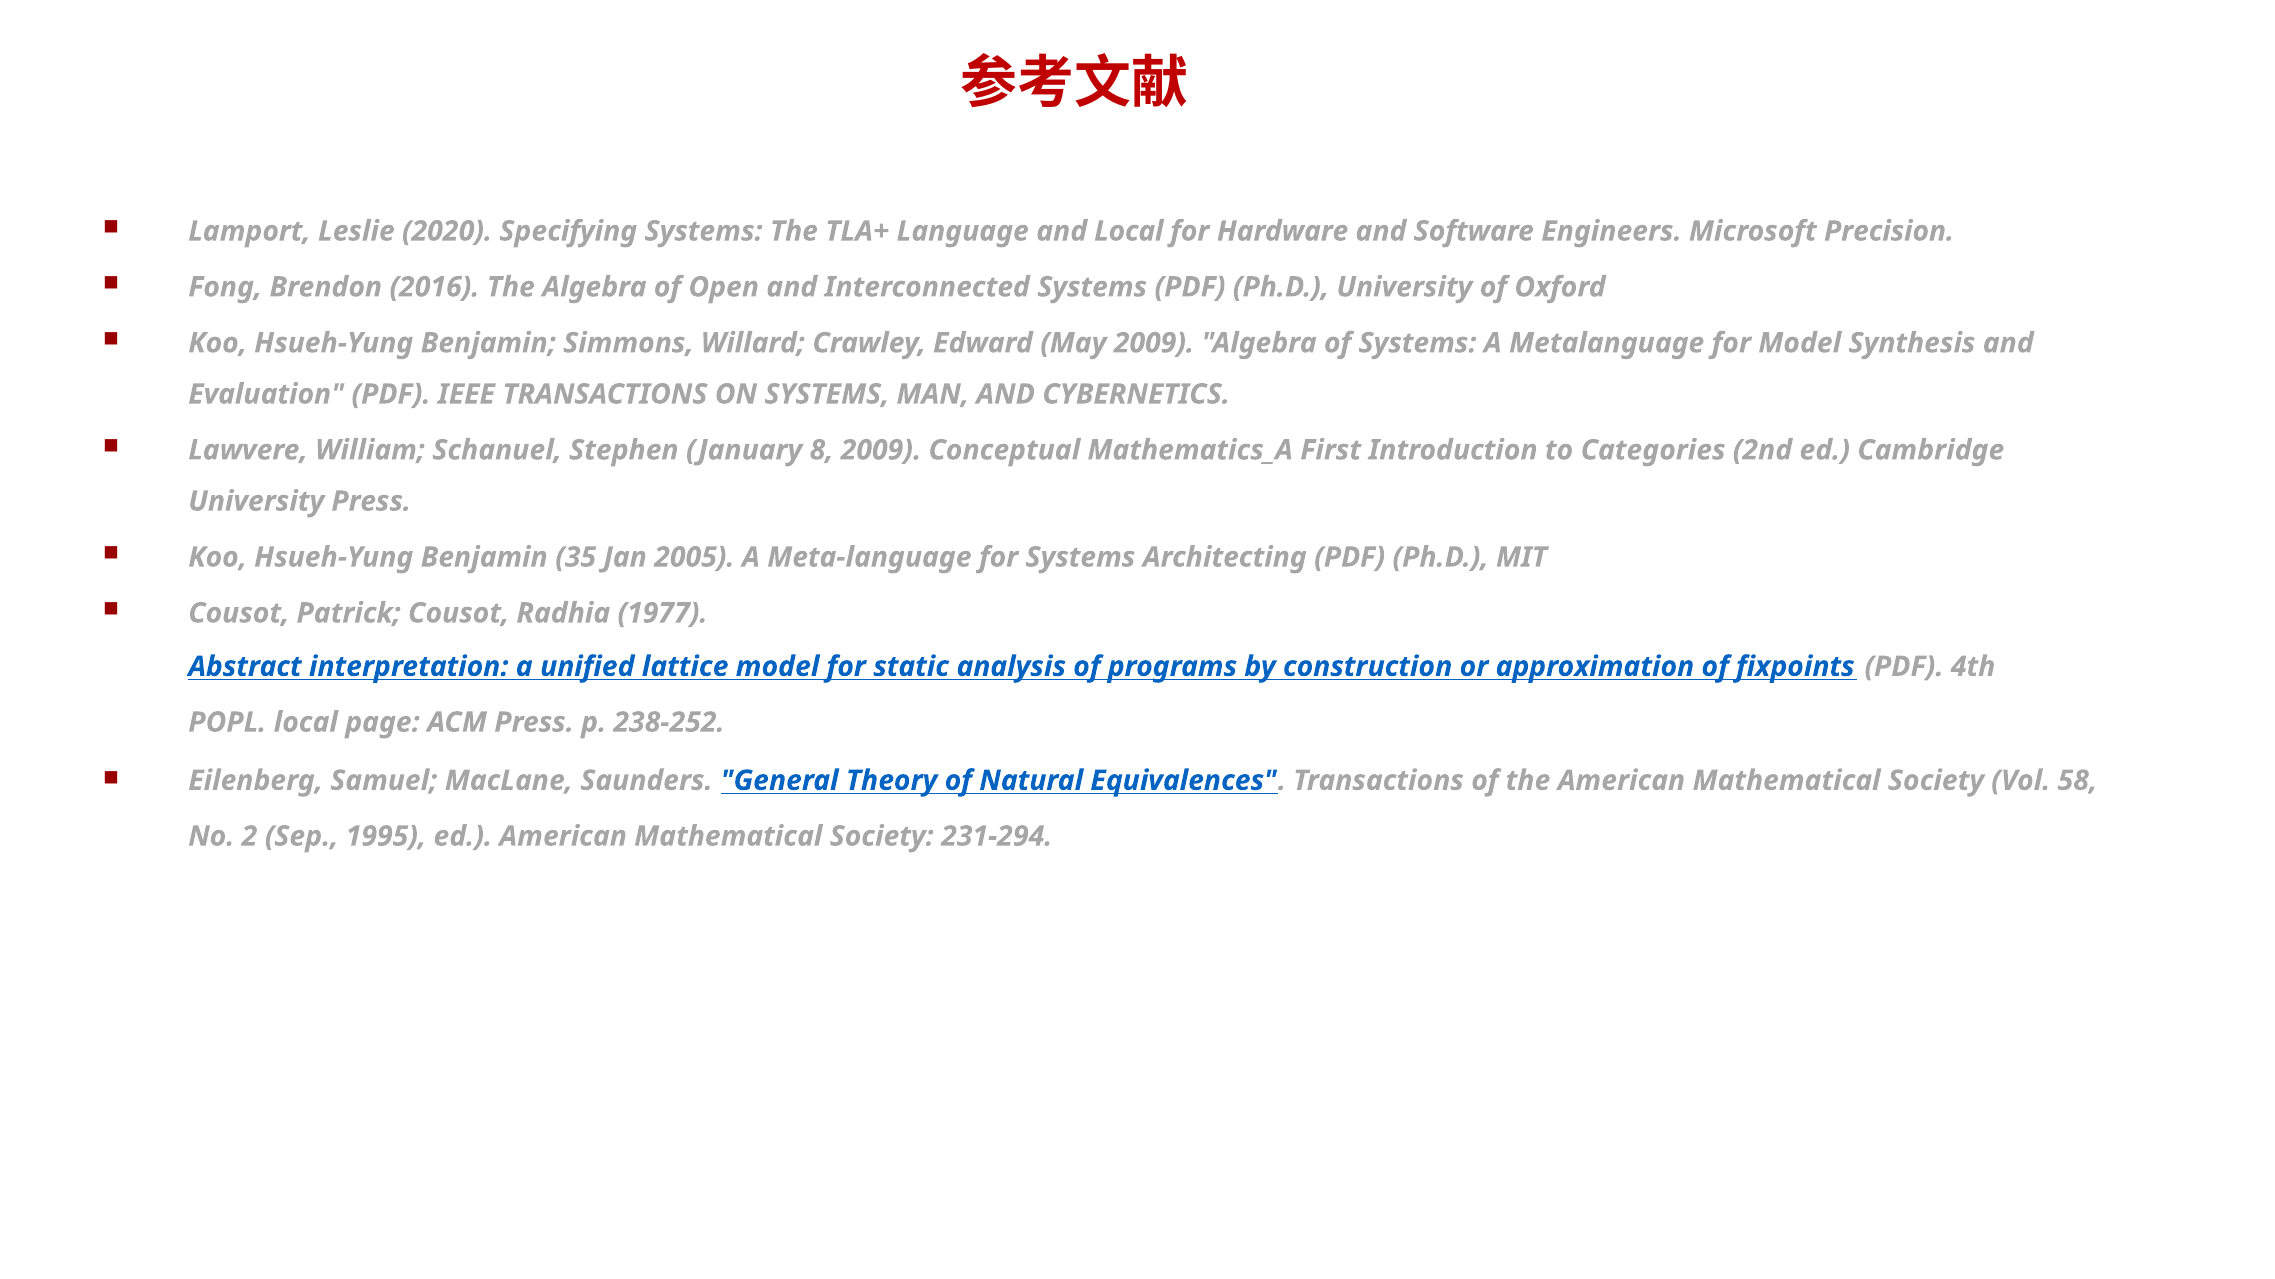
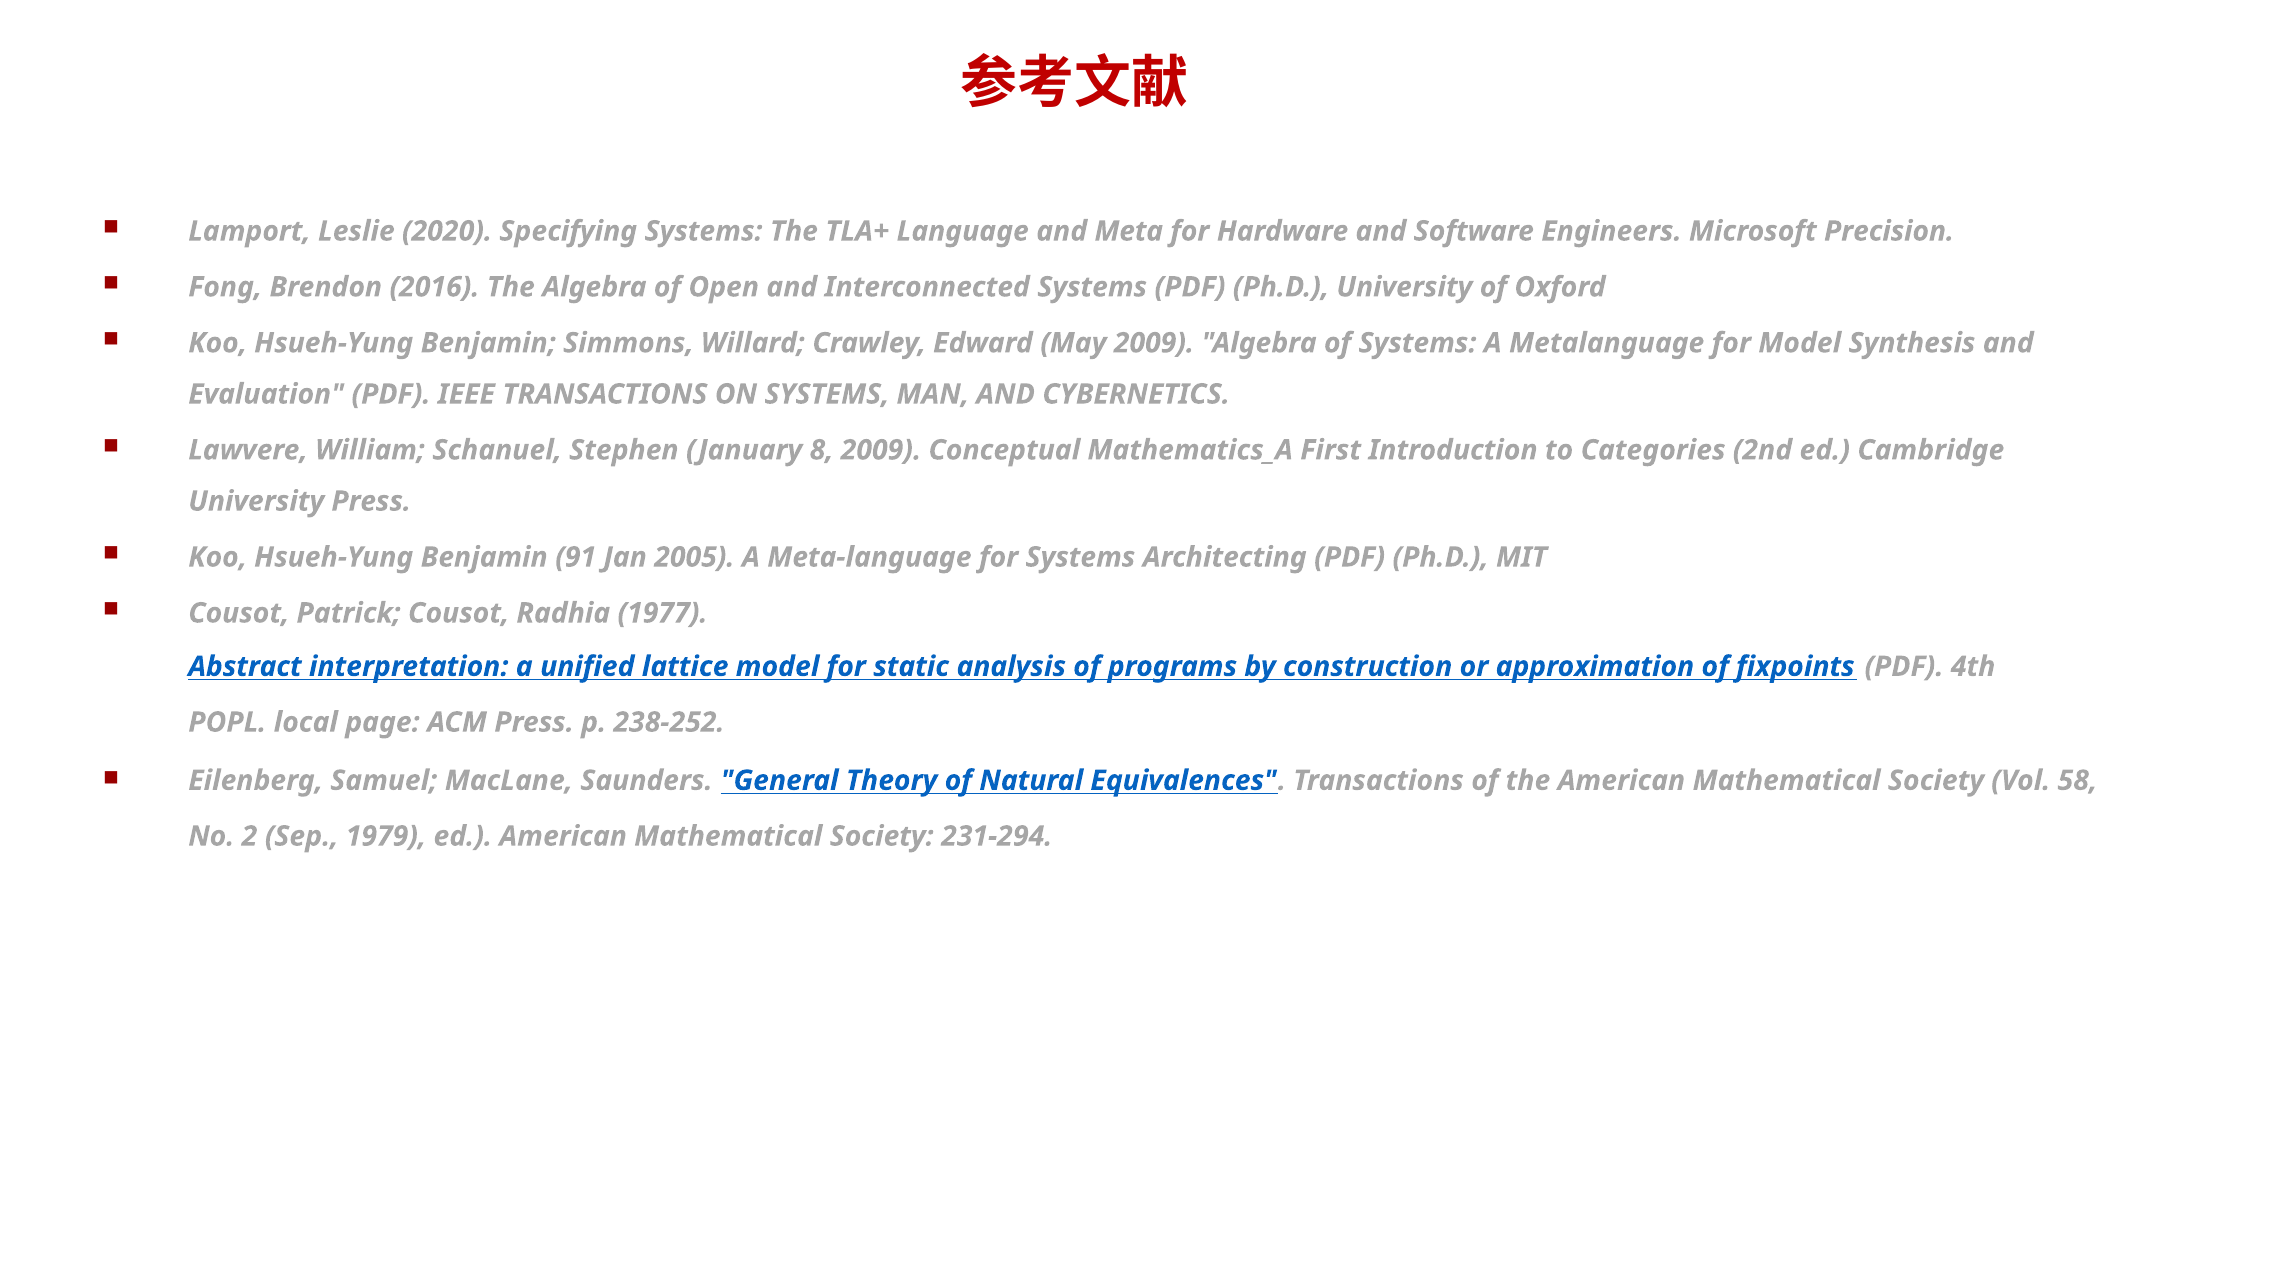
and Local: Local -> Meta (1129, 231)
35: 35 -> 91 (576, 557)
1995: 1995 -> 1979 (386, 836)
